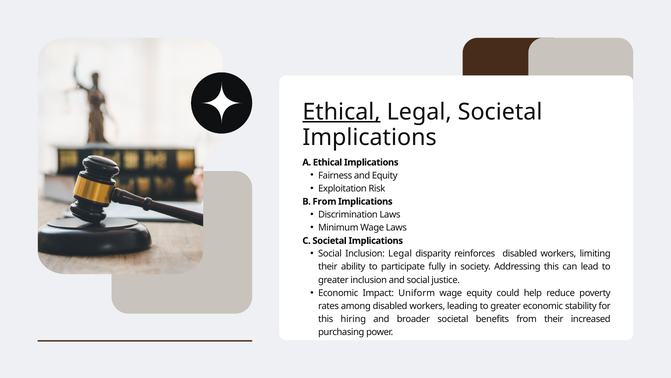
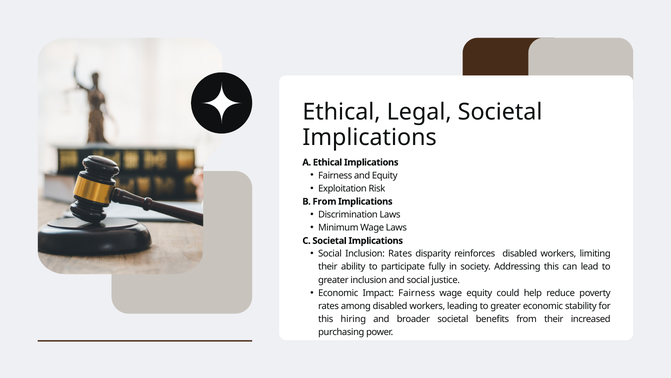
Ethical underline: present -> none (341, 112)
Inclusion Legal: Legal -> Rates (400, 253)
Impact Uniform: Uniform -> Fairness (417, 293)
